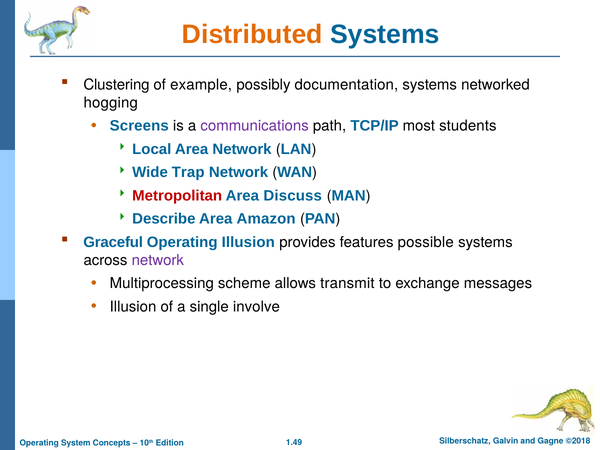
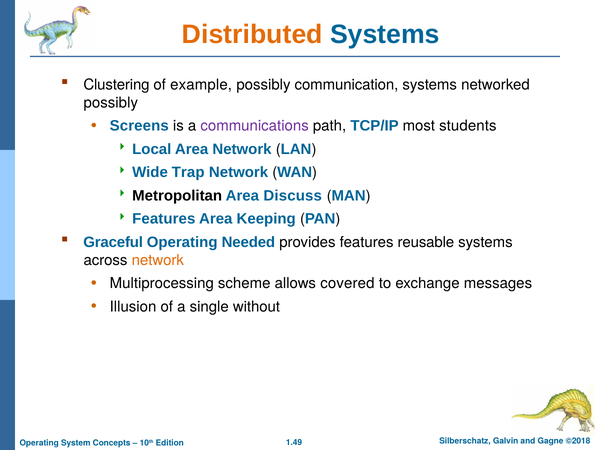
documentation: documentation -> communication (346, 85)
hogging: hogging -> possibly (111, 103)
Metropolitan colour: red -> black (177, 196)
Describe: Describe -> Features (164, 219)
Amazon: Amazon -> Keeping (266, 219)
Operating Illusion: Illusion -> Needed (248, 242)
possible: possible -> reusable (426, 242)
network colour: purple -> orange (158, 260)
transmit: transmit -> covered (347, 283)
involve: involve -> without (256, 307)
